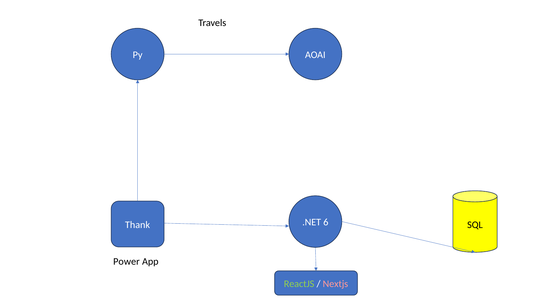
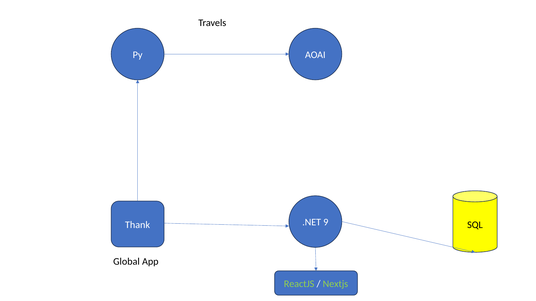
6: 6 -> 9 (326, 223)
Power: Power -> Global (126, 262)
Nextjs colour: pink -> light green (335, 284)
